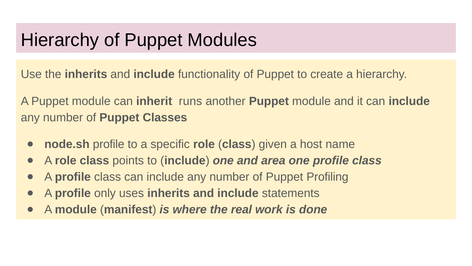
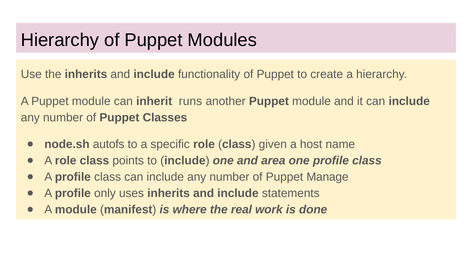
node.sh profile: profile -> autofs (109, 144)
Profiling: Profiling -> Manage (327, 177)
